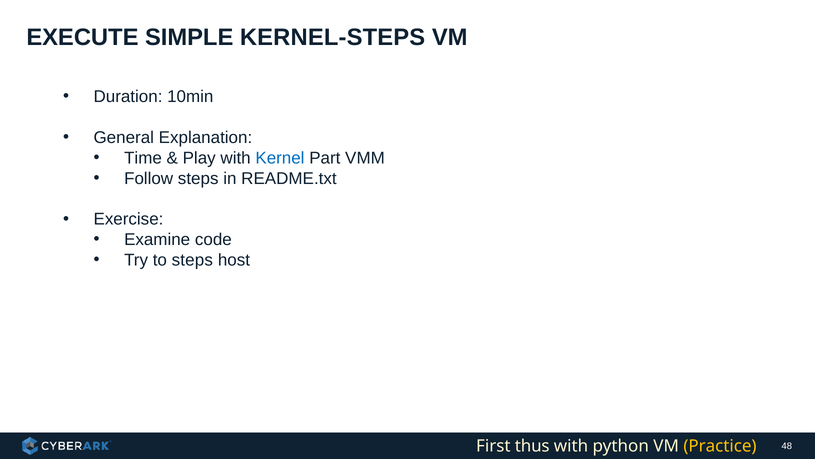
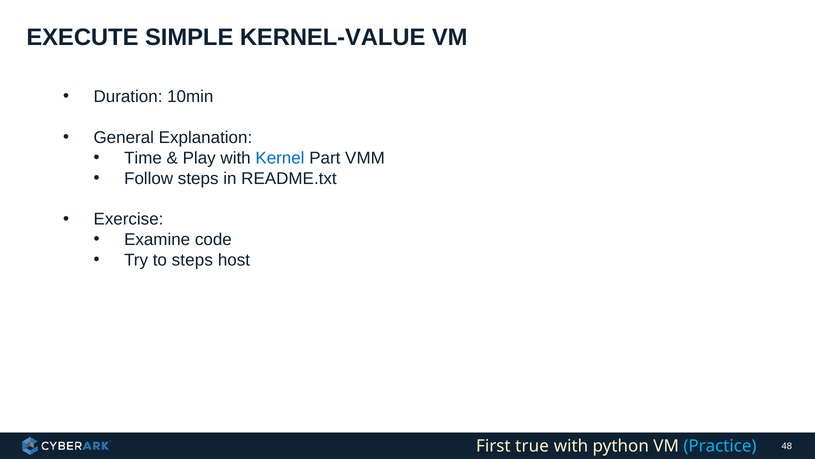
KERNEL-STEPS: KERNEL-STEPS -> KERNEL-VALUE (333, 37)
thus: thus -> true (532, 445)
Practice colour: yellow -> light blue (720, 445)
